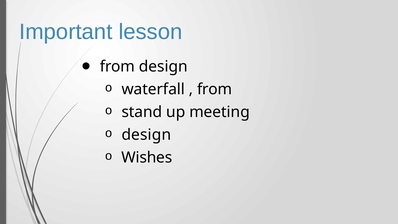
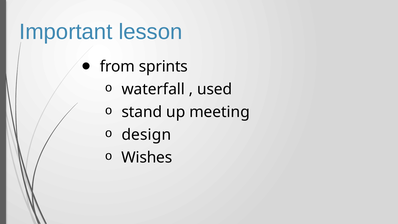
from design: design -> sprints (163, 67)
from: from -> used (215, 89)
